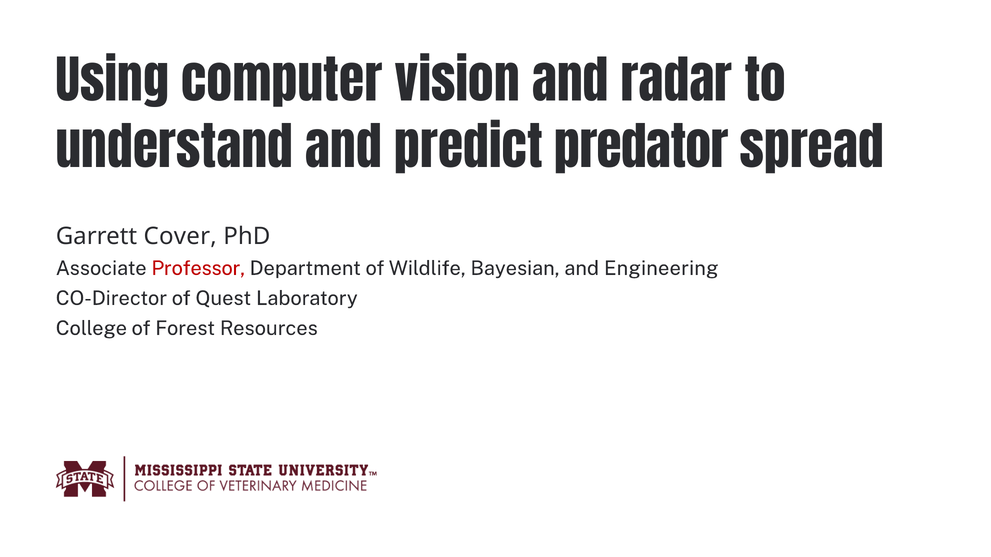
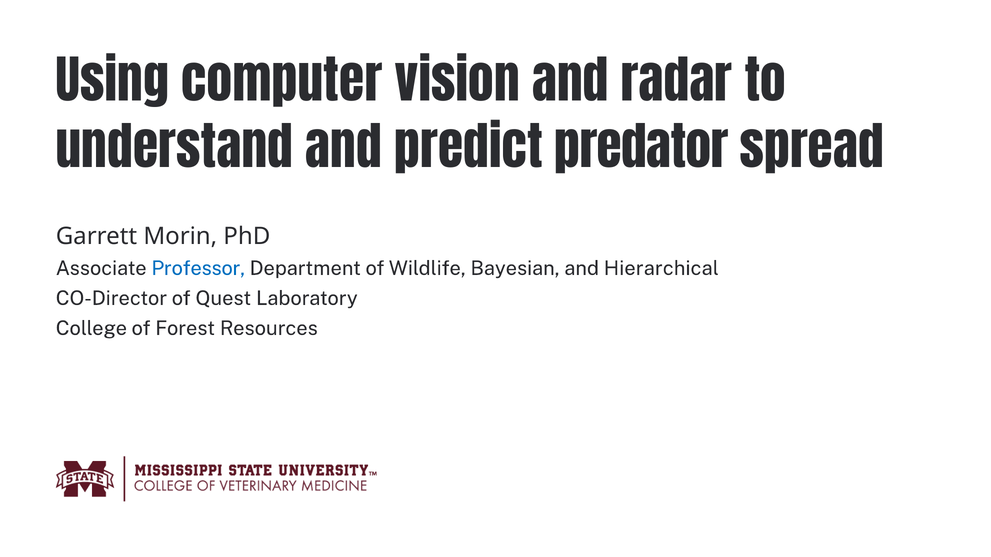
Cover: Cover -> Morin (180, 236)
Professor colour: red -> blue (198, 268)
Engineering: Engineering -> Hierarchical (661, 268)
